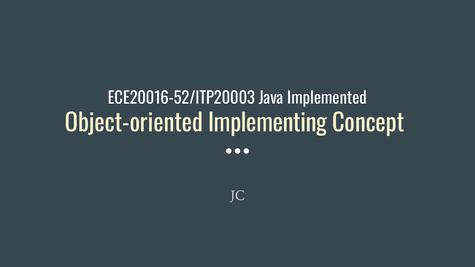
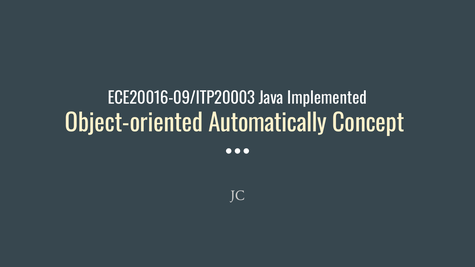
ECE20016-52/ITP20003: ECE20016-52/ITP20003 -> ECE20016-09/ITP20003 (182, 99)
Implementing: Implementing -> Automatically (268, 124)
